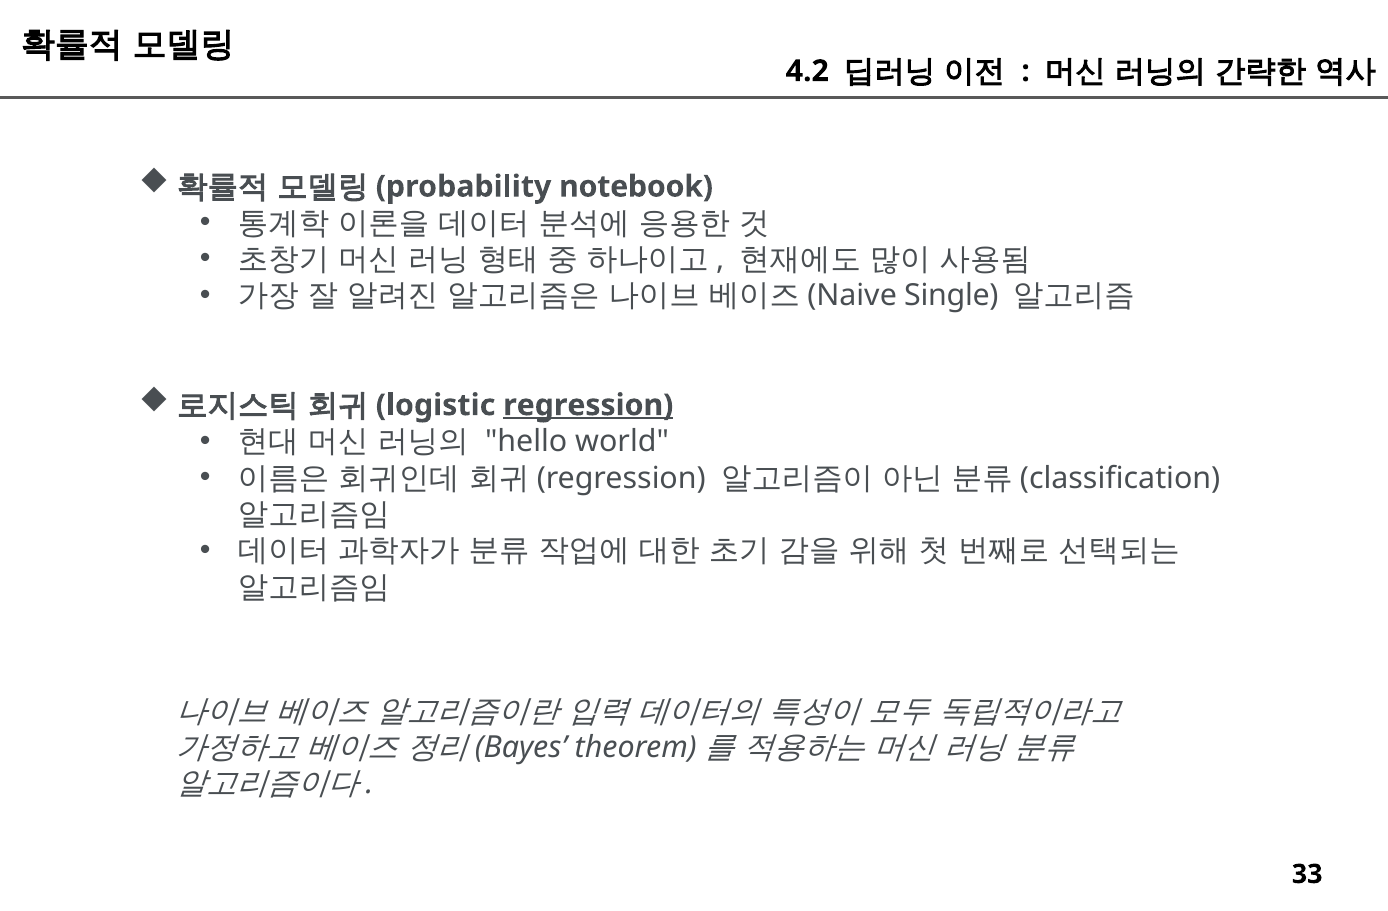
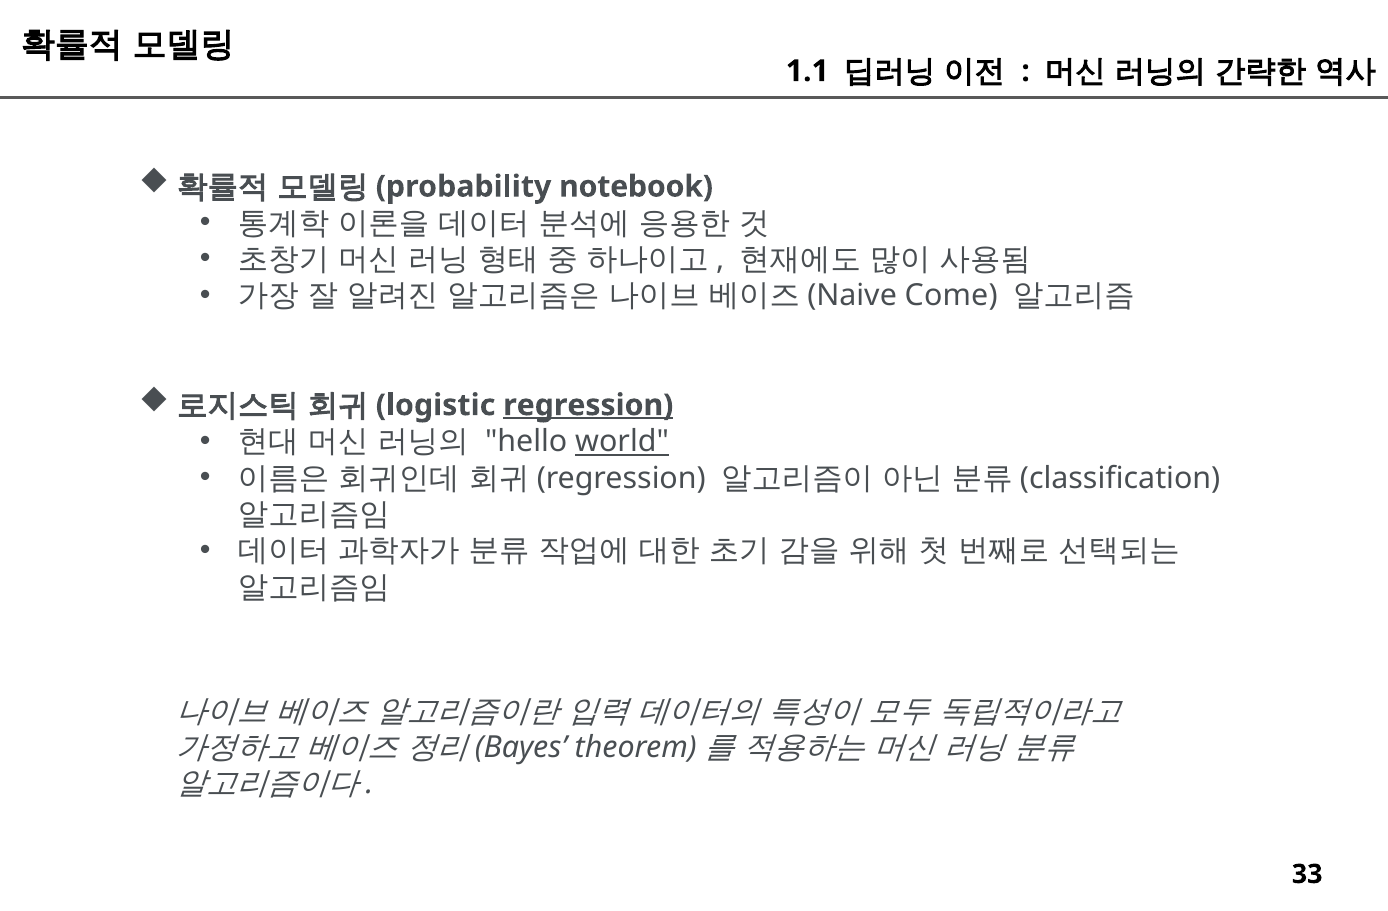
4.2: 4.2 -> 1.1 (807, 71)
Single: Single -> Come (951, 296)
world underline: none -> present (622, 442)
